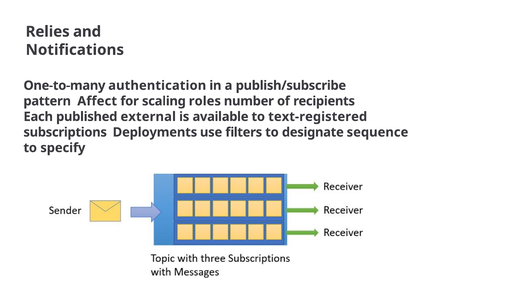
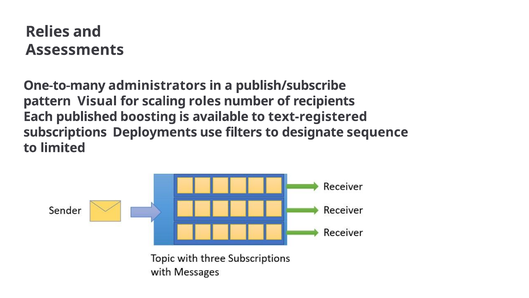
Notifications: Notifications -> Assessments (75, 50)
authentication: authentication -> administrators (157, 85)
Affect: Affect -> Visual (97, 101)
external: external -> boosting (148, 117)
specify: specify -> limited (63, 148)
